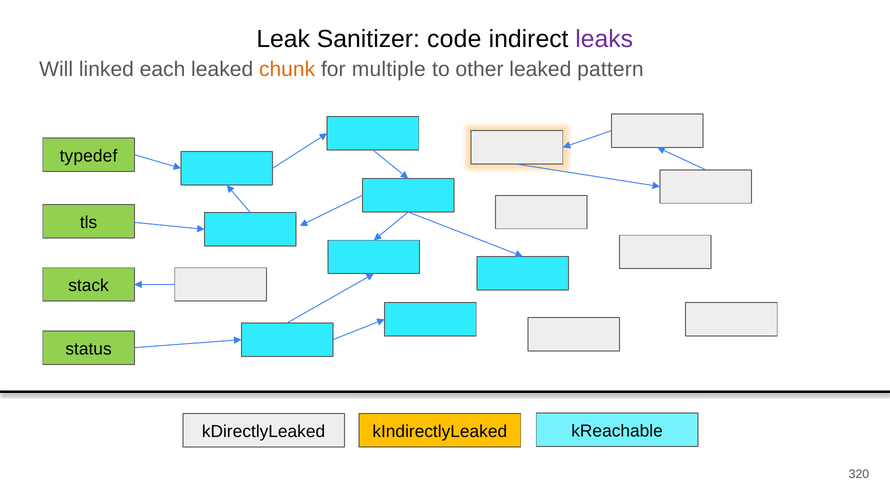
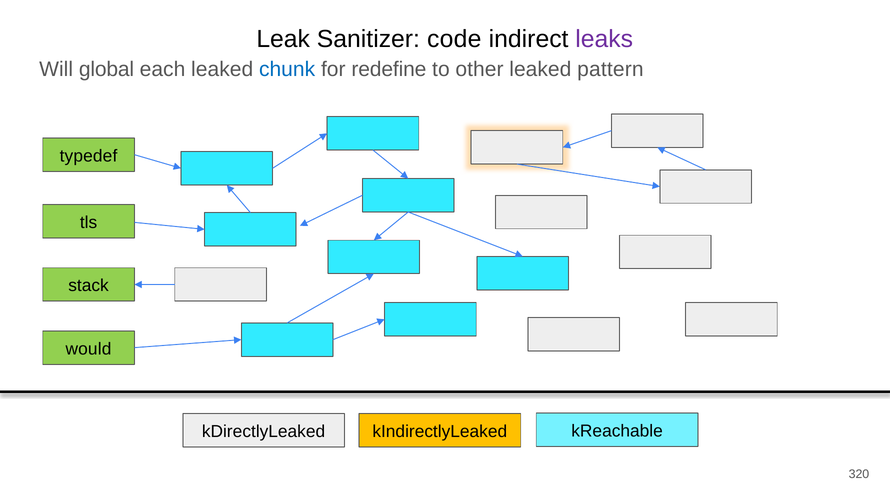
linked: linked -> global (107, 69)
chunk colour: orange -> blue (287, 69)
multiple: multiple -> redefine (389, 69)
status: status -> would (88, 349)
